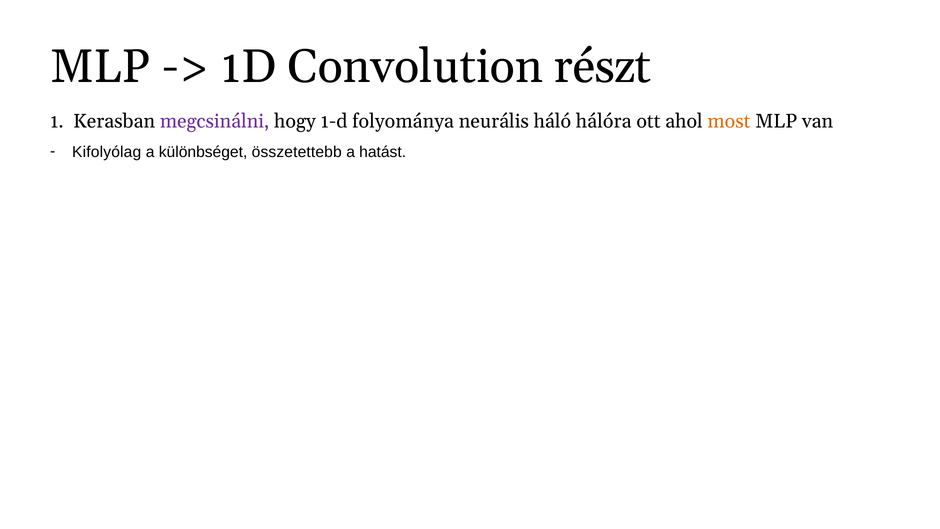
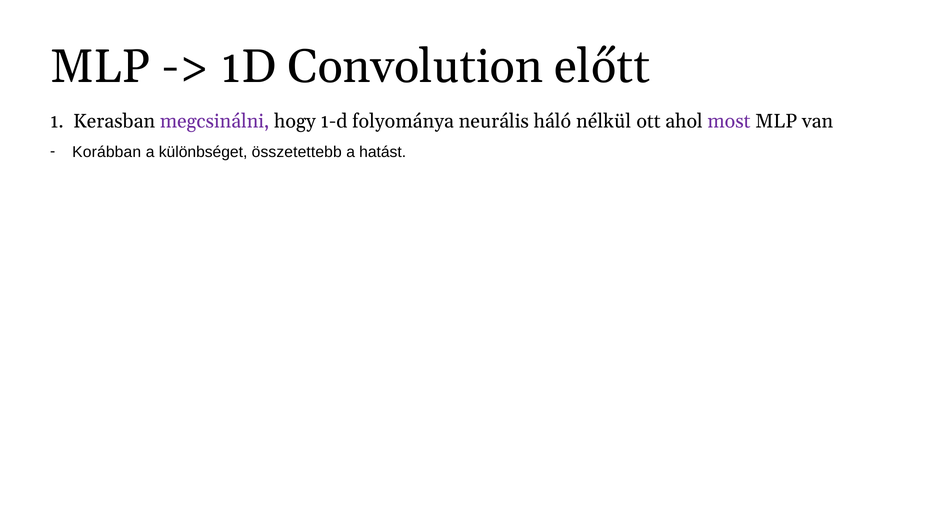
részt: részt -> előtt (602, 67)
hálóra: hálóra -> nélkül (604, 121)
most colour: orange -> purple (729, 121)
Kifolyólag: Kifolyólag -> Korábban (107, 152)
